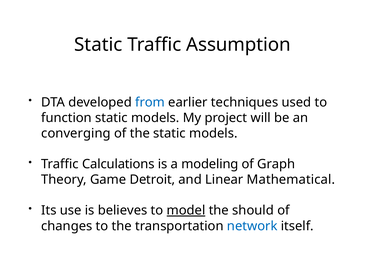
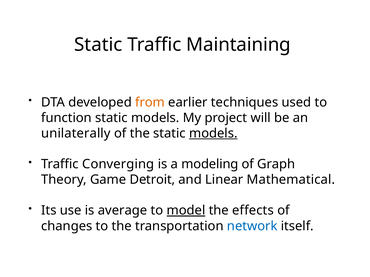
Assumption: Assumption -> Maintaining (239, 45)
from colour: blue -> orange (150, 102)
converging: converging -> unilaterally (76, 134)
models underline: none -> present (213, 134)
Calculations: Calculations -> Converging (118, 164)
believes: believes -> average (123, 211)
should: should -> effects (253, 211)
